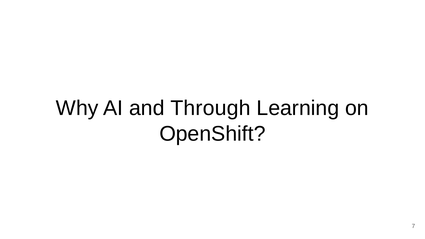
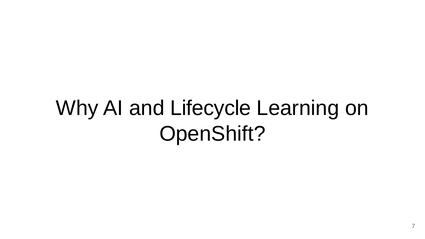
Through: Through -> Lifecycle (211, 108)
